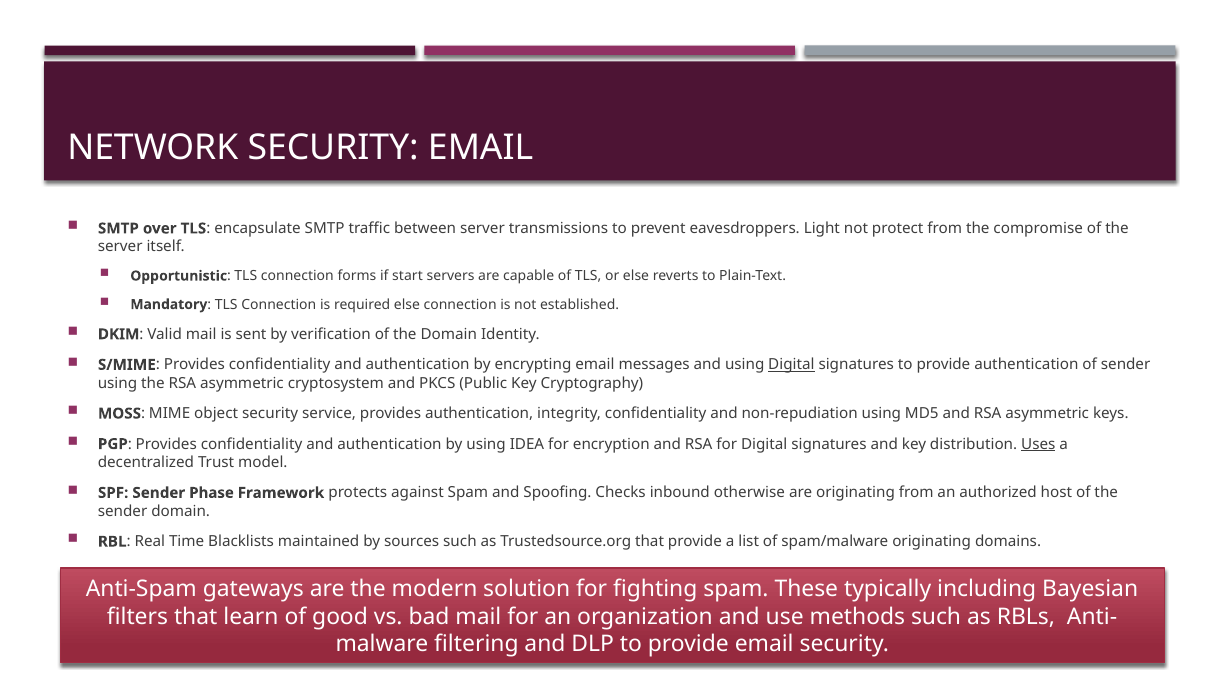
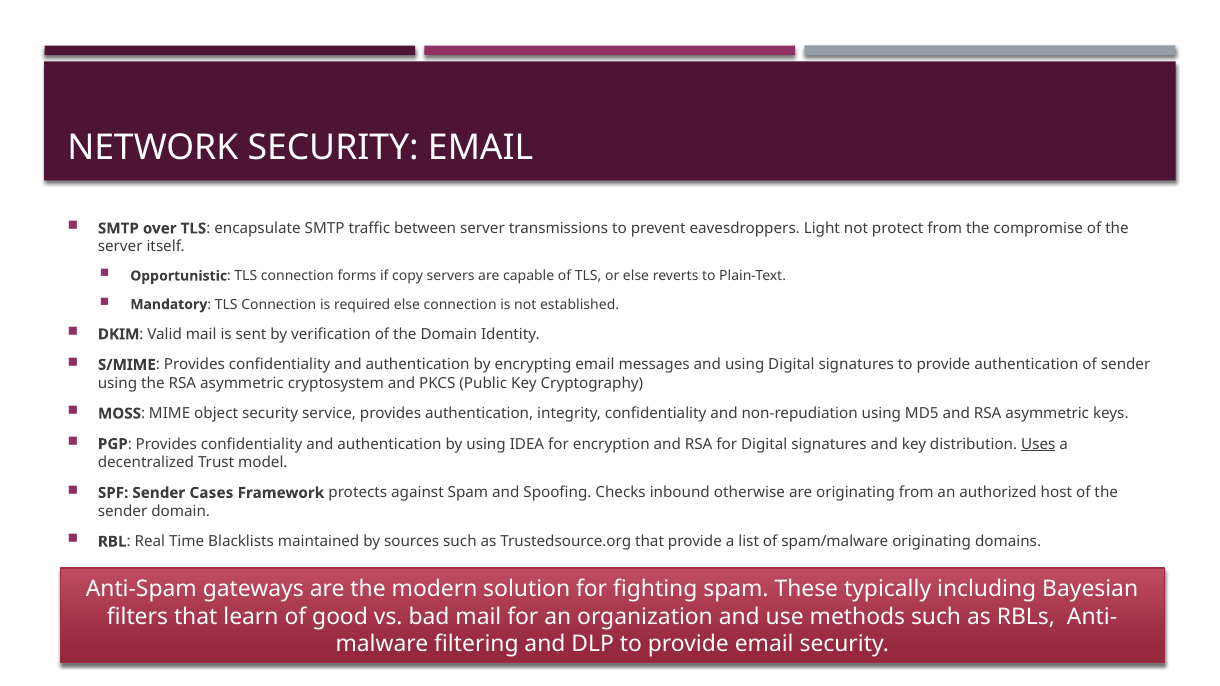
start: start -> copy (408, 276)
Digital underline: present -> none (791, 365)
Phase: Phase -> Cases (211, 493)
